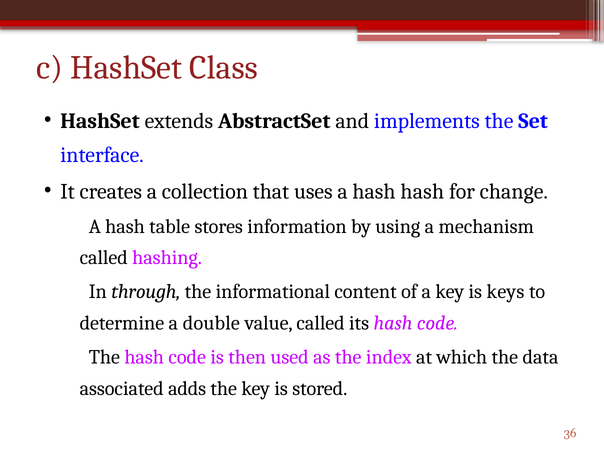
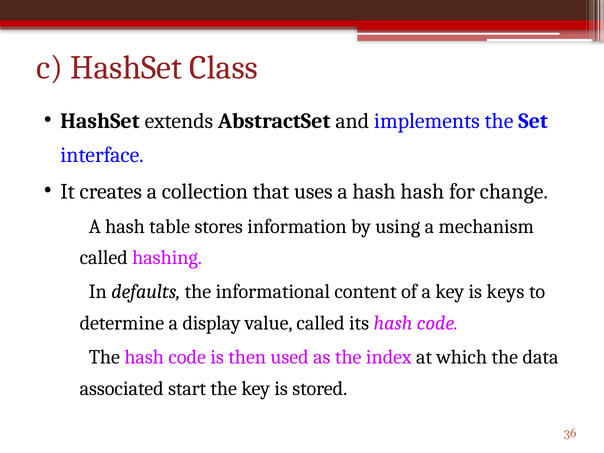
through: through -> defaults (146, 292)
double: double -> display (212, 323)
adds: adds -> start (187, 388)
